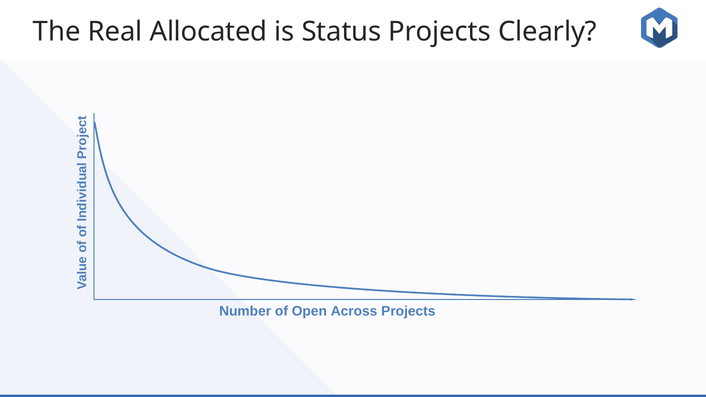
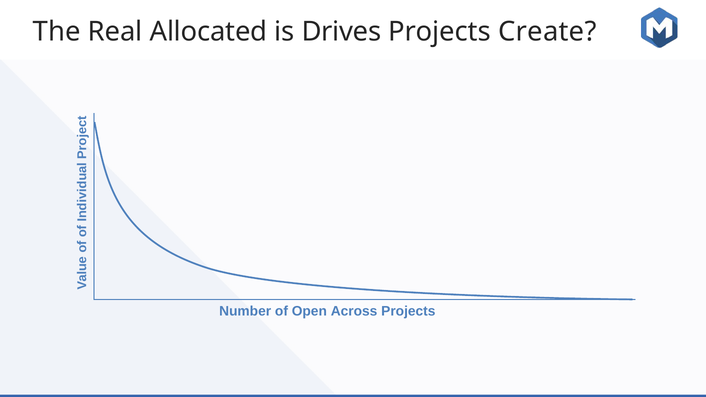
Status: Status -> Drives (341, 31)
Clearly: Clearly -> Create (547, 31)
